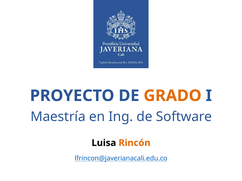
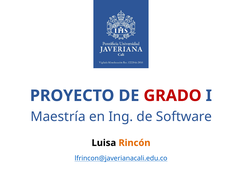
GRADO colour: orange -> red (173, 96)
